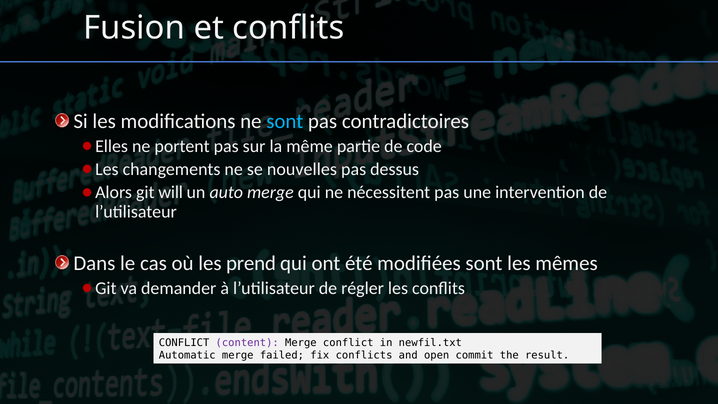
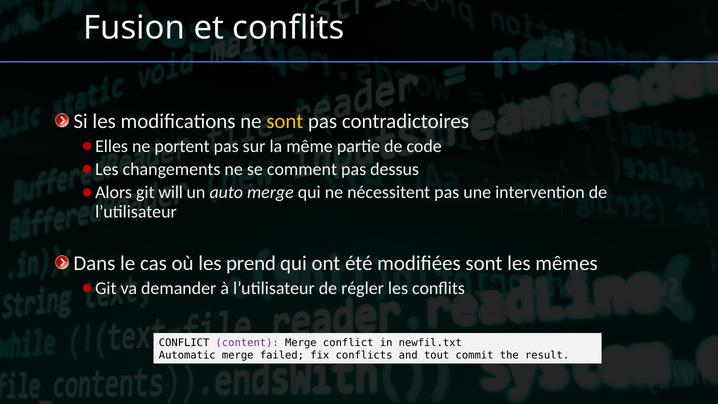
sont colour: light blue -> yellow (285, 121)
nouvelles: nouvelles -> comment (302, 169)
open: open -> tout (437, 355)
